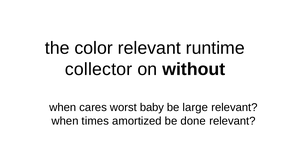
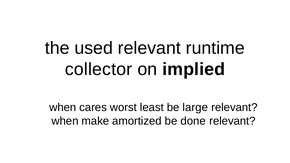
color: color -> used (94, 48)
without: without -> implied (194, 69)
baby: baby -> least (152, 107)
times: times -> make (95, 121)
